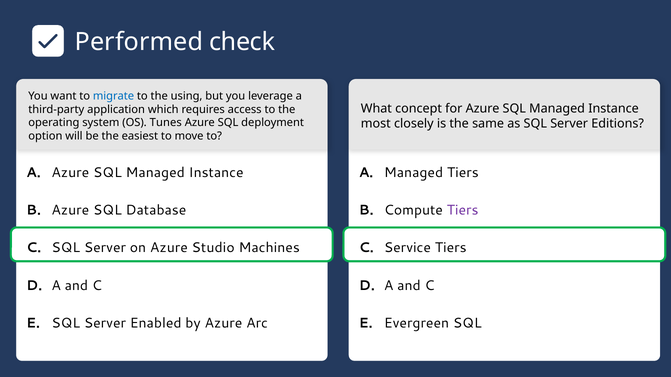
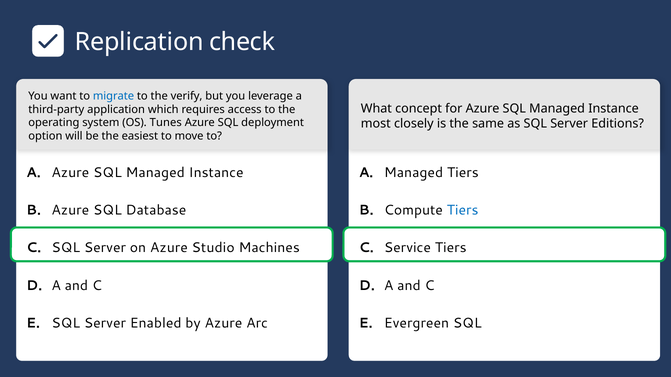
Performed: Performed -> Replication (139, 42)
using: using -> verify (187, 96)
Tiers colour: purple -> blue (463, 210)
